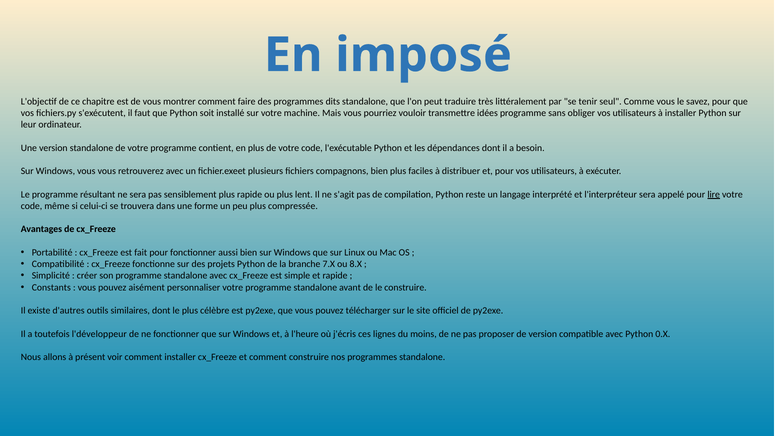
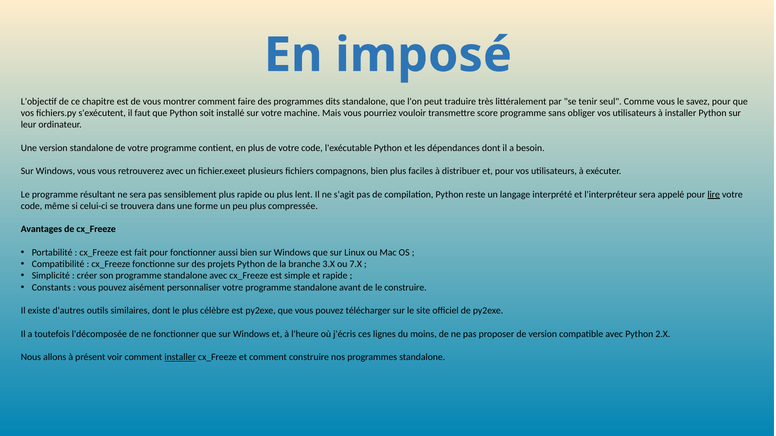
idées: idées -> score (488, 113)
7.X: 7.X -> 3.X (329, 264)
8.X: 8.X -> 7.X (356, 264)
l'développeur: l'développeur -> l'décomposée (99, 334)
0.X: 0.X -> 2.X (663, 334)
installer underline: none -> present (180, 358)
